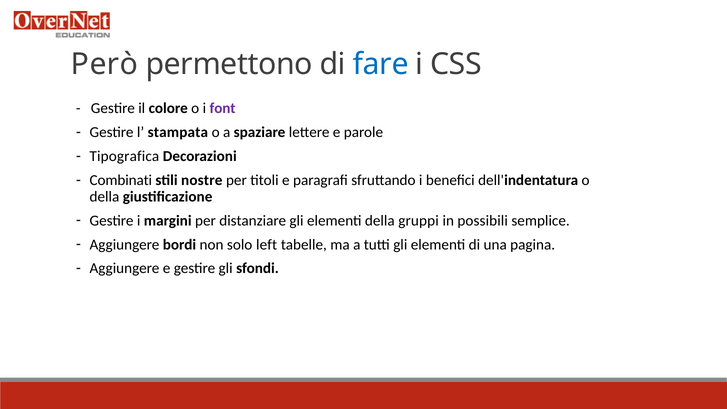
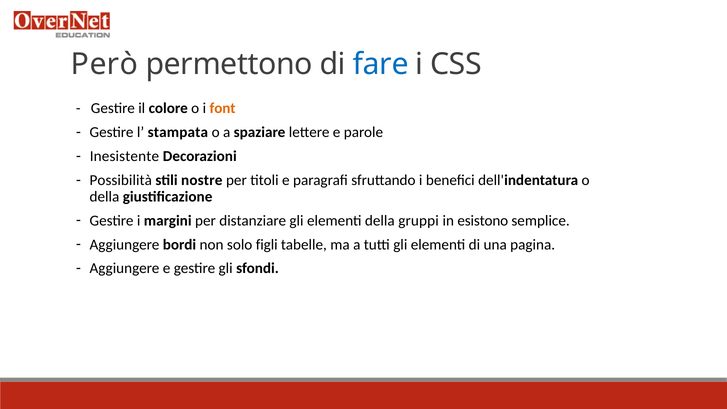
font colour: purple -> orange (223, 108)
Tipografica: Tipografica -> Inesistente (124, 156)
Combinati: Combinati -> Possibilità (121, 180)
possibili: possibili -> esistono (483, 221)
left: left -> figli (267, 244)
